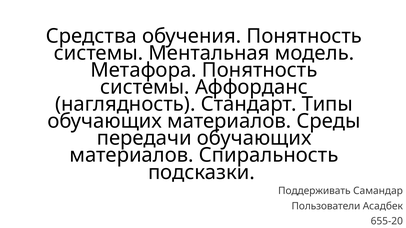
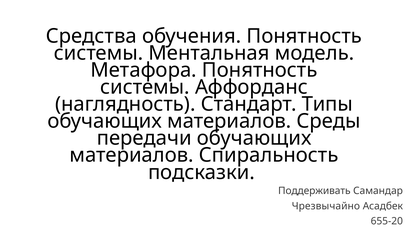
Пользователи: Пользователи -> Чрезвычайно (326, 206)
